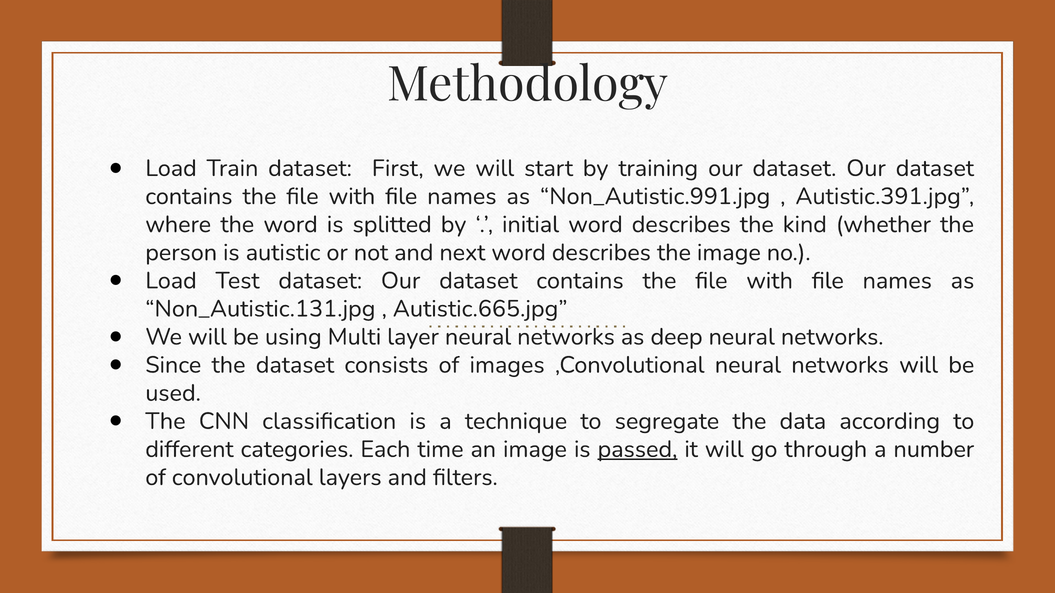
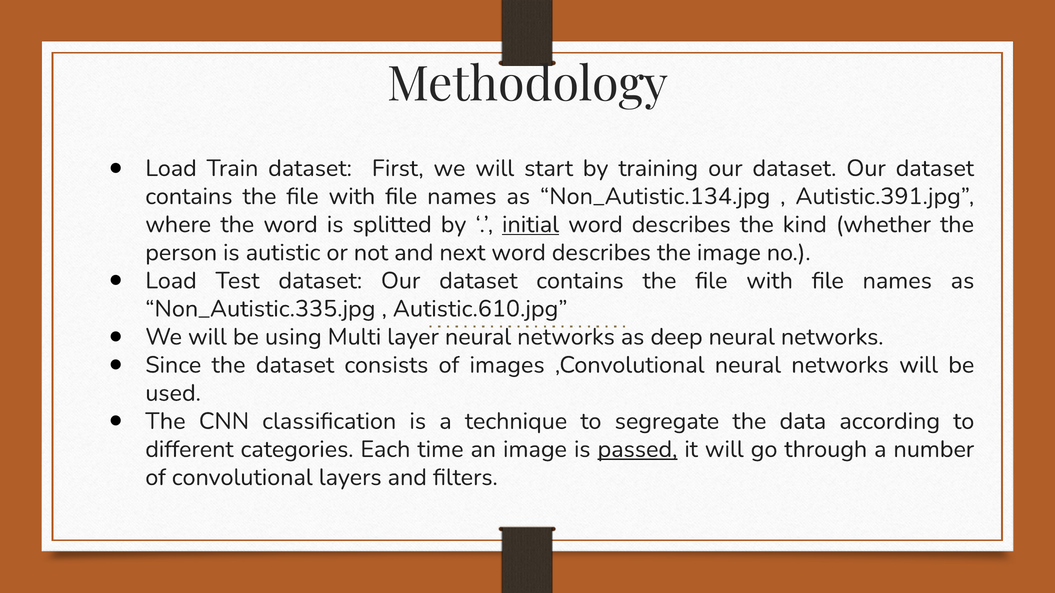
Non_Autistic.991.jpg: Non_Autistic.991.jpg -> Non_Autistic.134.jpg (655, 196)
initial underline: none -> present (531, 225)
Non_Autistic.131.jpg: Non_Autistic.131.jpg -> Non_Autistic.335.jpg (260, 309)
Autistic.665.jpg: Autistic.665.jpg -> Autistic.610.jpg (480, 309)
